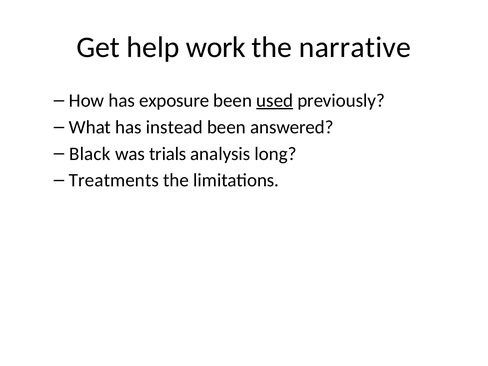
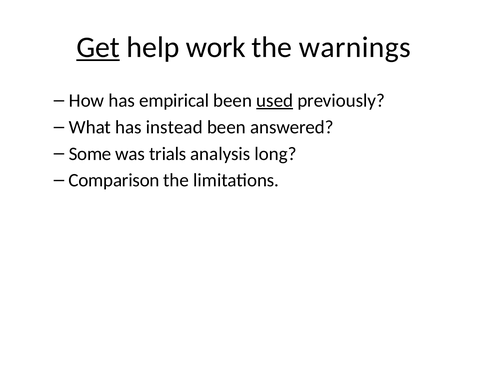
Get underline: none -> present (98, 47)
narrative: narrative -> warnings (355, 47)
exposure: exposure -> empirical (174, 101)
Black: Black -> Some (90, 154)
Treatments: Treatments -> Comparison (114, 180)
